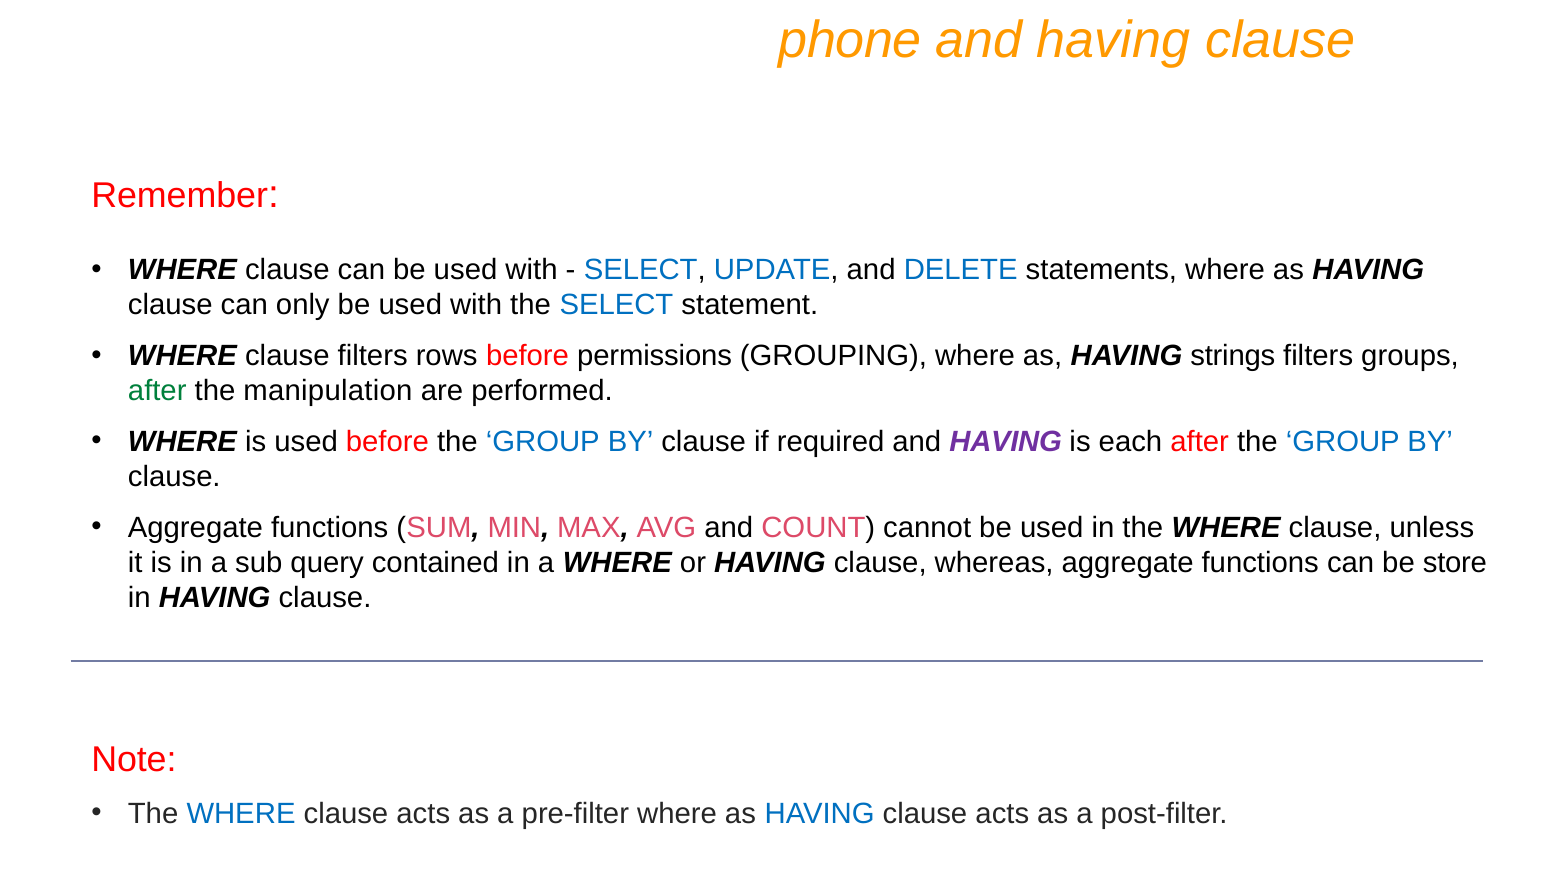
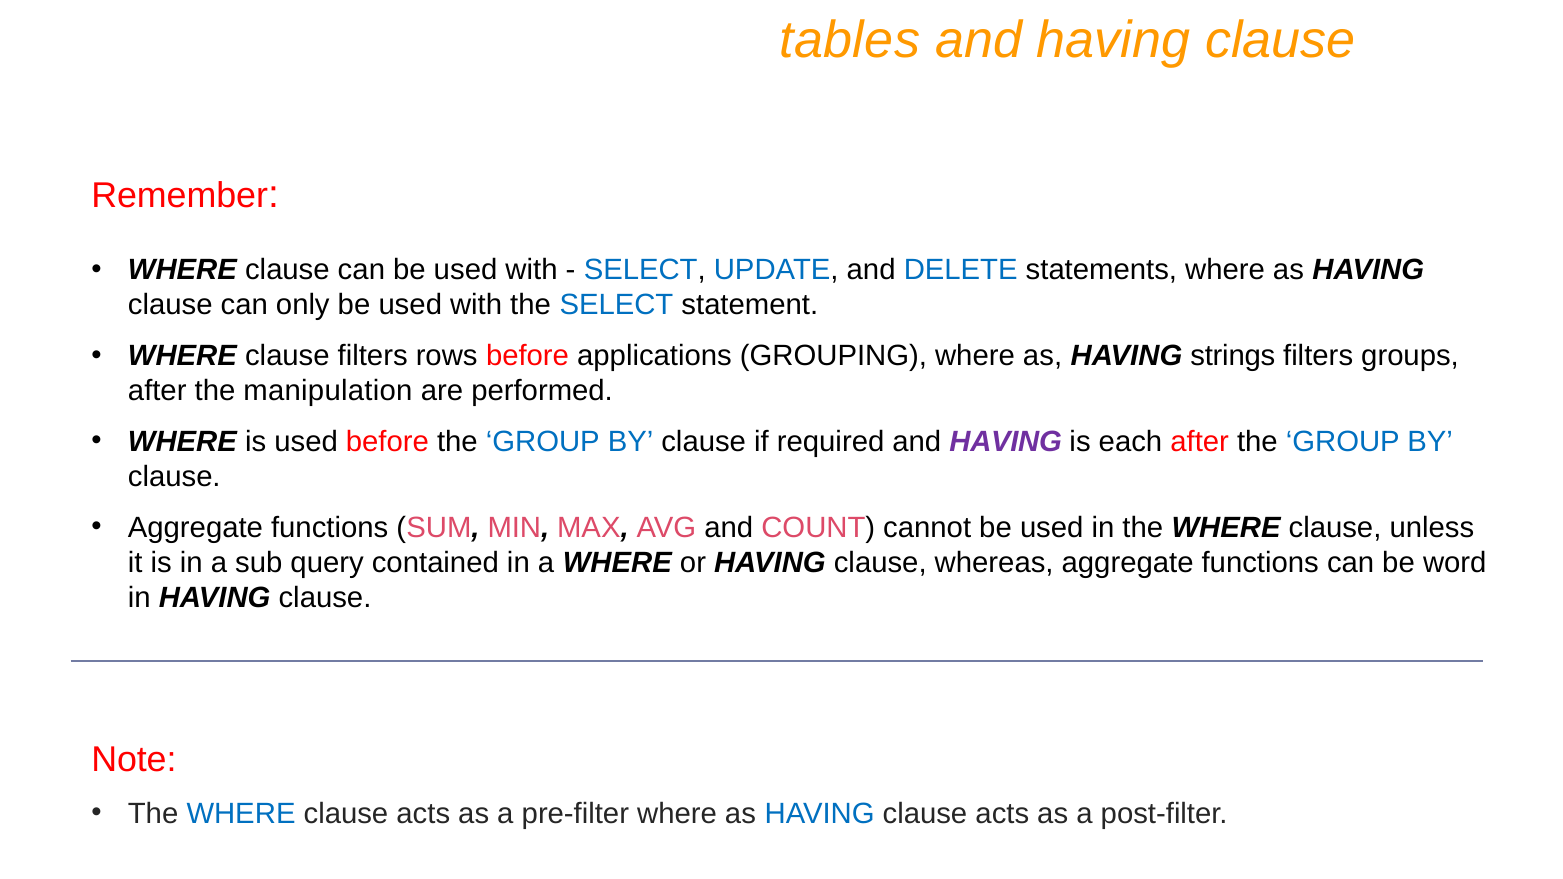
phone: phone -> tables (850, 41)
permissions: permissions -> applications (654, 356)
after colour: green -> black (157, 391)
store: store -> word (1455, 563)
